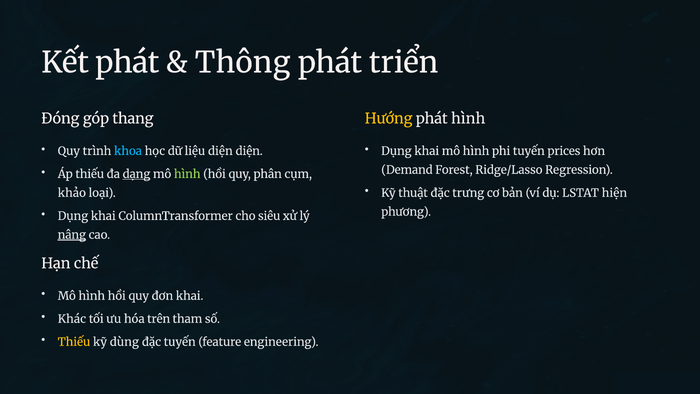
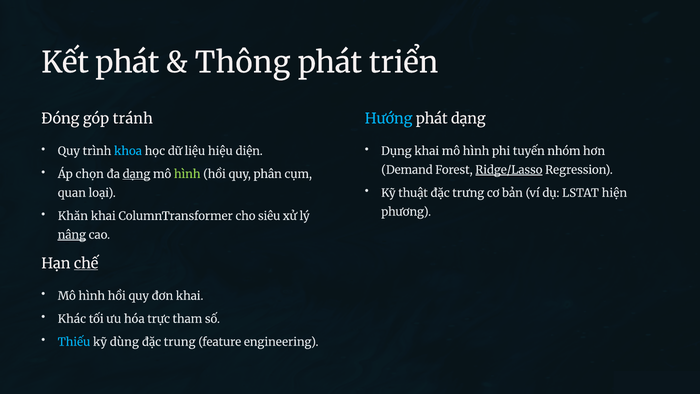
thang: thang -> tránh (133, 119)
Hướng colour: yellow -> light blue (389, 119)
phát hình: hình -> dạng (468, 119)
liệu diện: diện -> hiệu (220, 151)
prices: prices -> nhóm (564, 151)
Ridge/Lasso underline: none -> present (509, 170)
Áp thiếu: thiếu -> chọn (90, 174)
khảo: khảo -> quan (72, 193)
Dụng: Dụng -> Khăn (73, 216)
chế underline: none -> present (86, 263)
trên: trên -> trực (159, 319)
Thiếu colour: yellow -> light blue (74, 342)
đặc tuyến: tuyến -> trung (180, 342)
